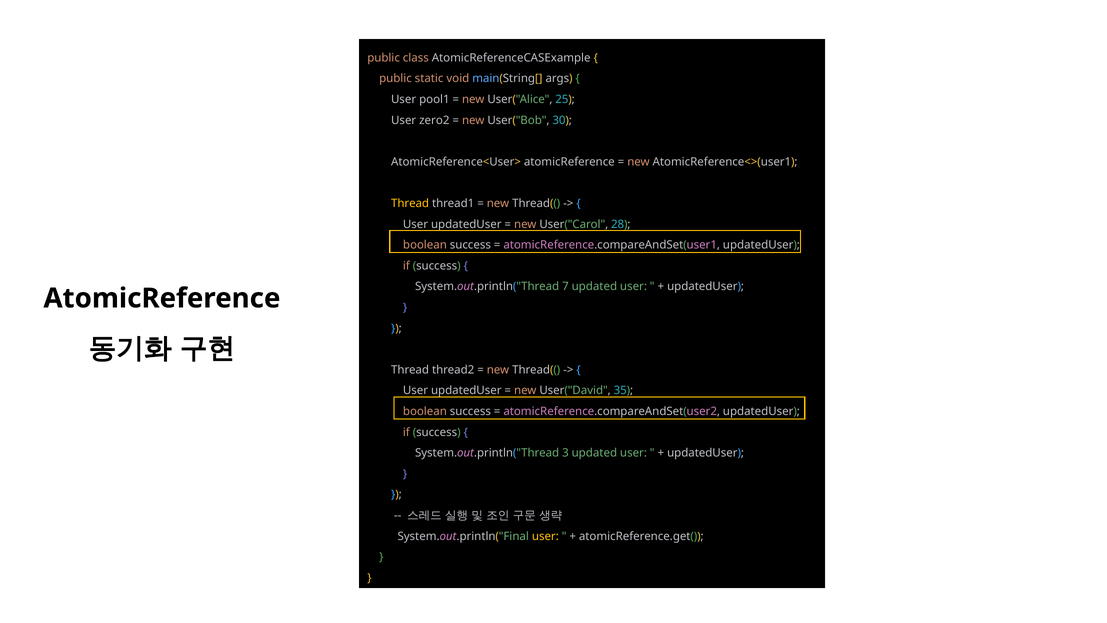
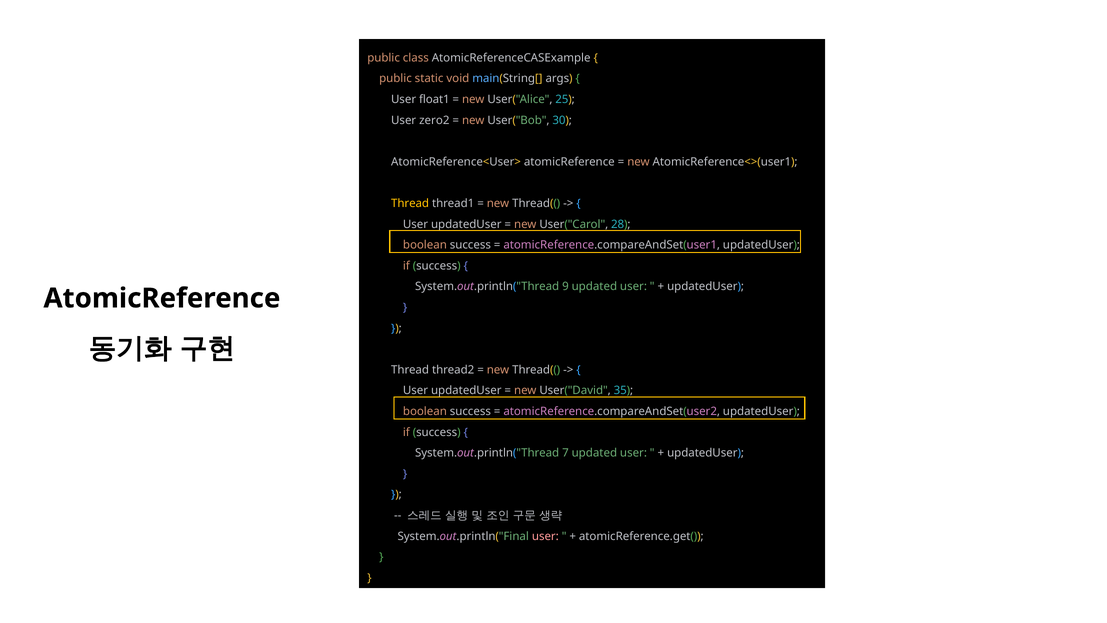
pool1: pool1 -> float1 (434, 99)
7: 7 -> 9 (565, 287)
3: 3 -> 7 (565, 453)
user colour: yellow -> pink (545, 536)
